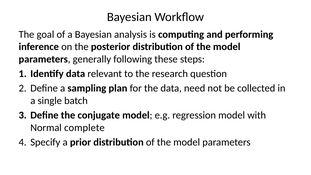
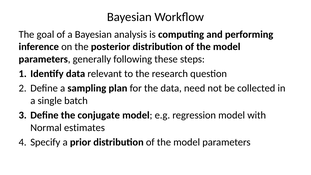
complete: complete -> estimates (84, 128)
